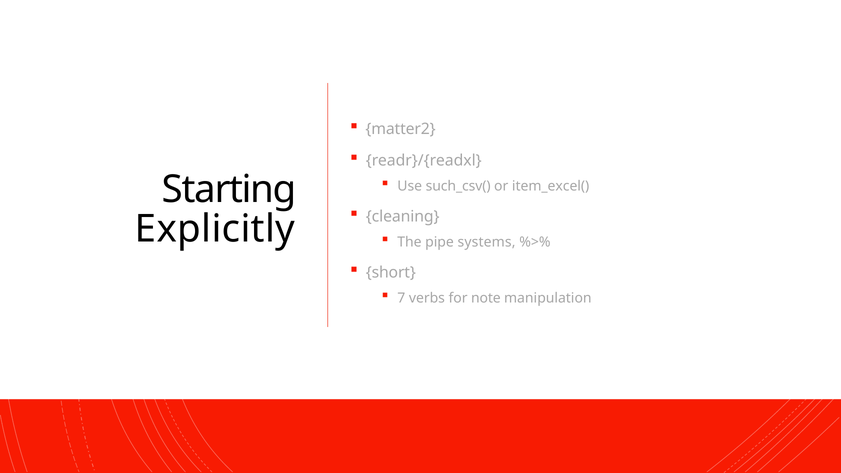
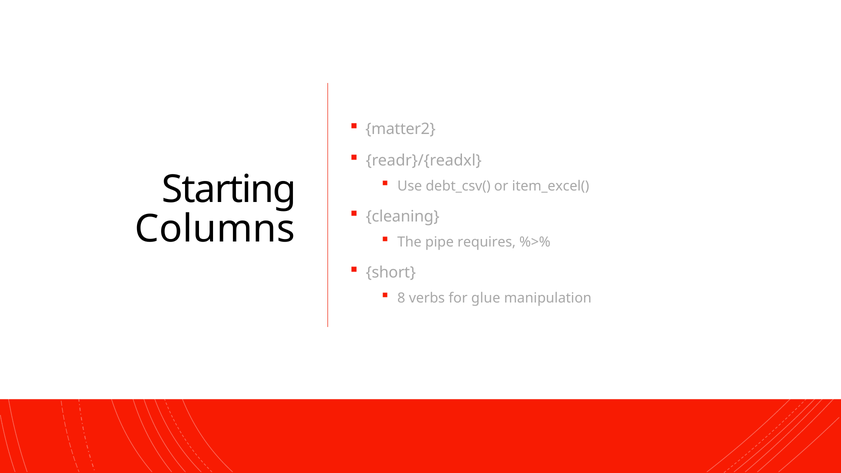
such_csv(: such_csv( -> debt_csv( (458, 186)
Explicitly: Explicitly -> Columns (215, 229)
systems: systems -> requires (487, 242)
7: 7 -> 8 (401, 298)
note: note -> glue (486, 298)
